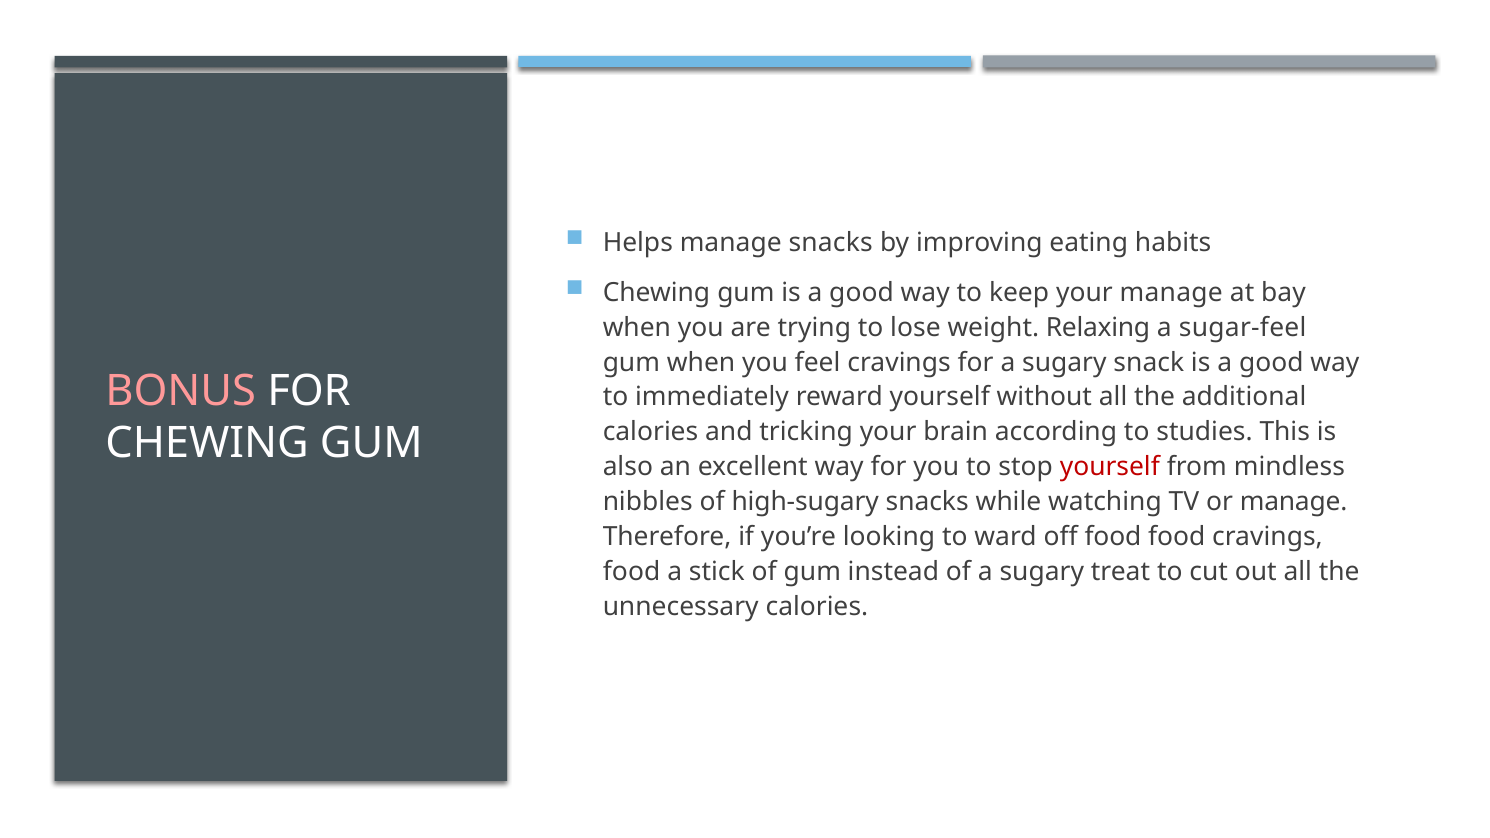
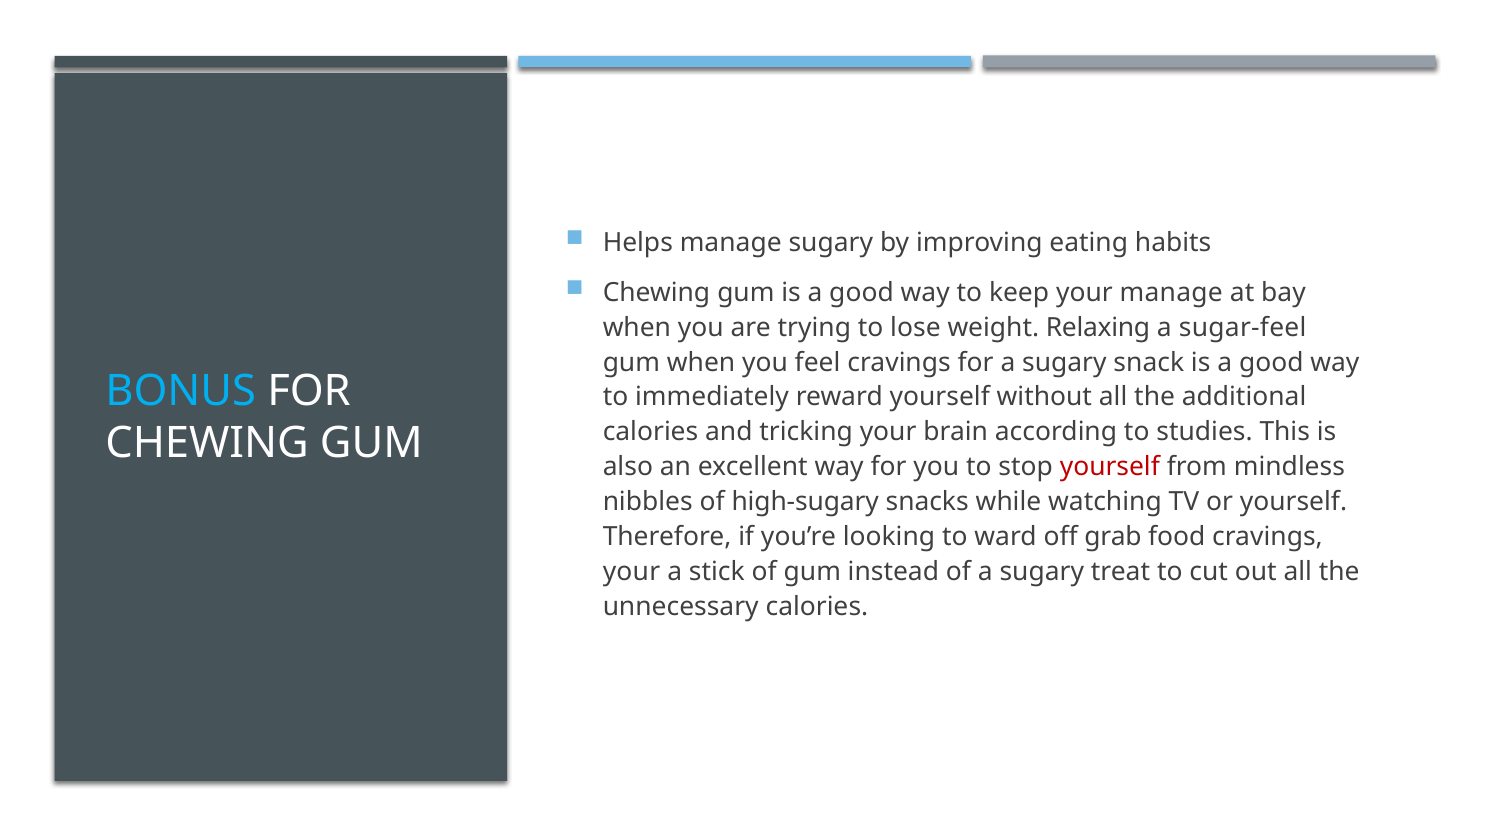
manage snacks: snacks -> sugary (831, 243)
BONUS colour: pink -> light blue (181, 392)
or manage: manage -> yourself (1293, 502)
off food: food -> grab (1113, 537)
food: food -> your (631, 572)
